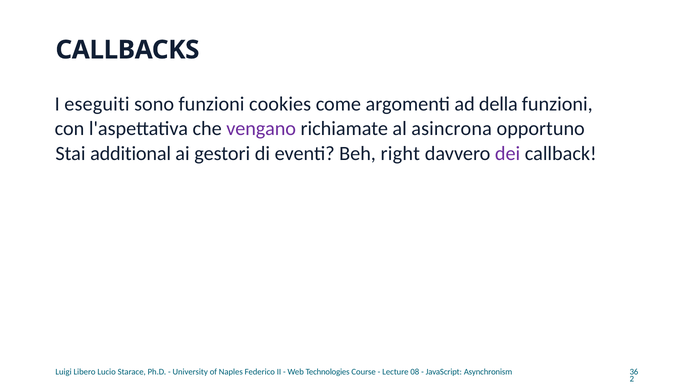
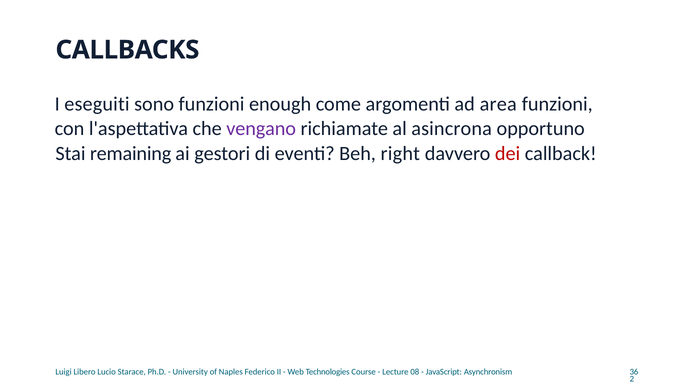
cookies: cookies -> enough (280, 104)
della: della -> area (498, 104)
additional: additional -> remaining (131, 154)
dei colour: purple -> red (508, 154)
